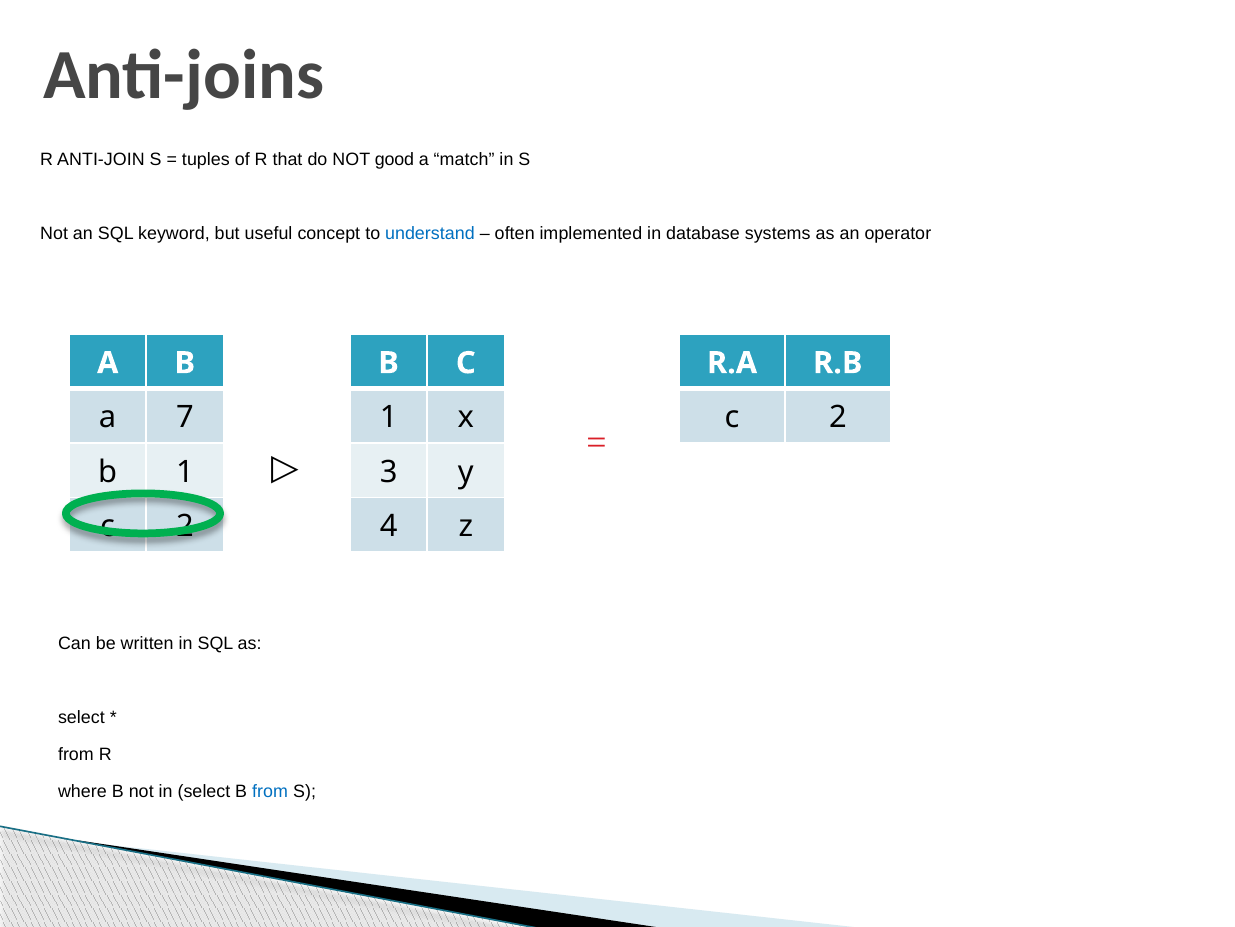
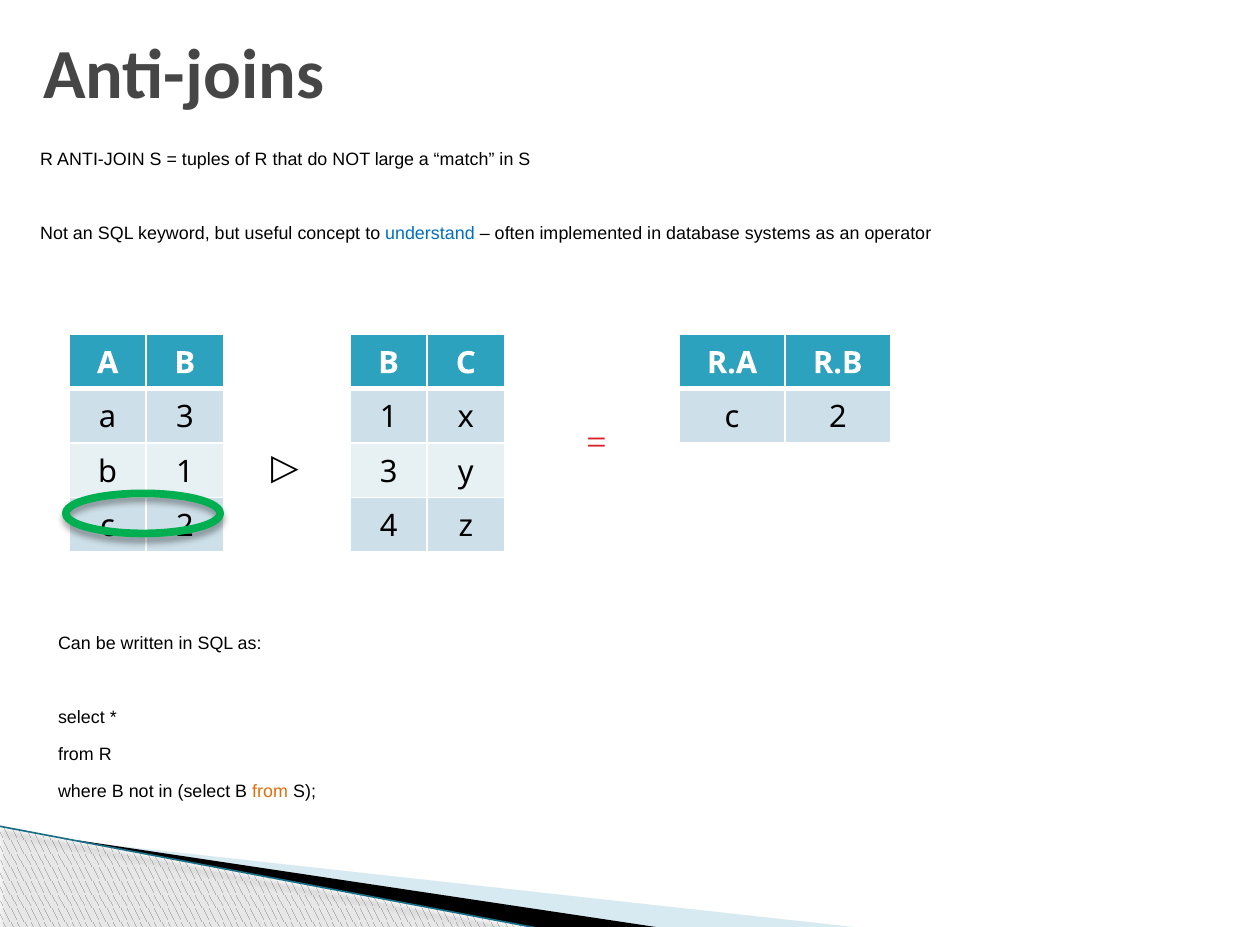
good: good -> large (394, 159)
a 7: 7 -> 3 (185, 417)
from colour: blue -> orange (270, 791)
